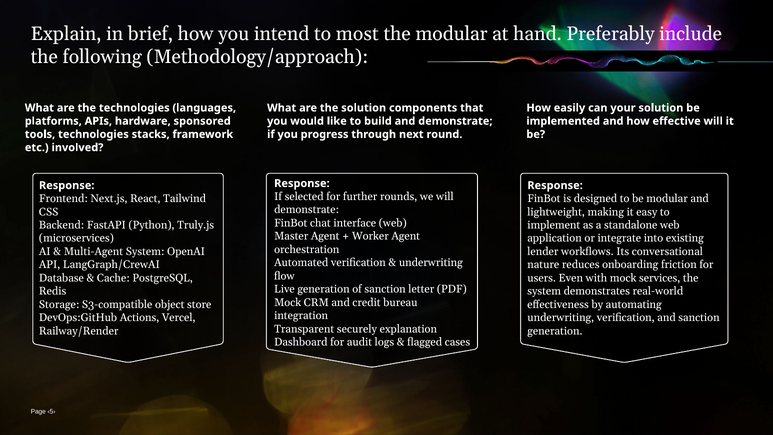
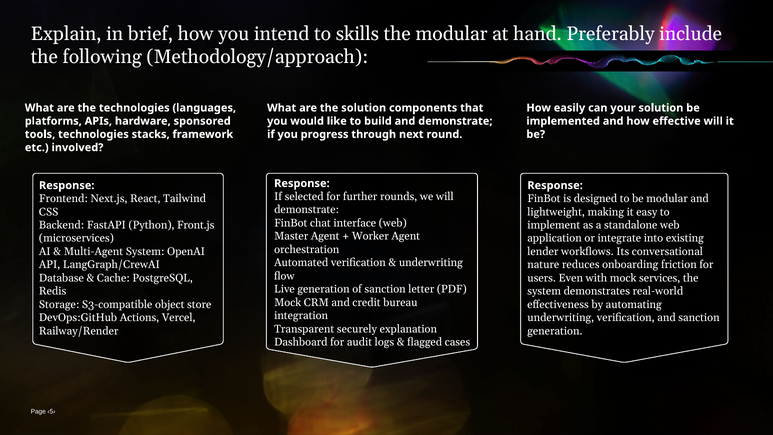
most: most -> skills (357, 34)
Truly.js: Truly.js -> Front.js (196, 225)
